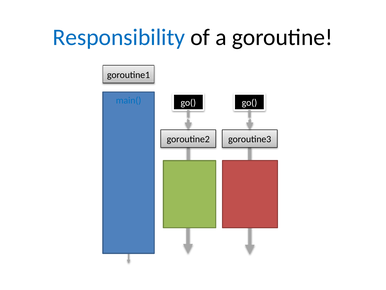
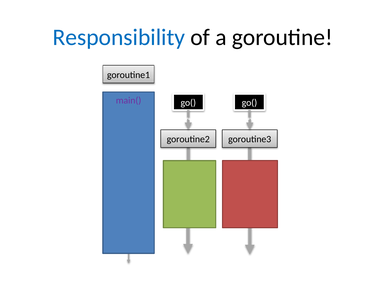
main( colour: blue -> purple (129, 100)
